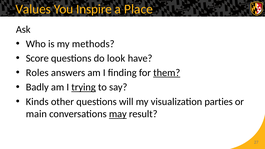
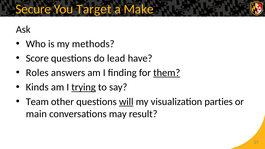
Values: Values -> Secure (33, 9)
Inspire: Inspire -> Target (94, 9)
Place: Place -> Make (139, 9)
look: look -> lead (116, 58)
Badly: Badly -> Kinds (37, 87)
Kinds: Kinds -> Team (37, 102)
will underline: none -> present (126, 102)
may underline: present -> none (118, 114)
